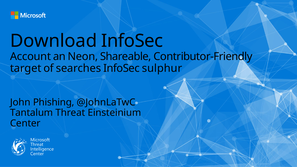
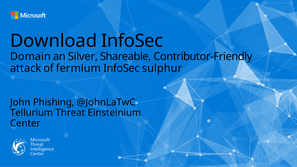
Account: Account -> Domain (30, 57)
Neon: Neon -> Silver (83, 57)
target: target -> attack (26, 68)
searches: searches -> fermium (78, 68)
Tantalum: Tantalum -> Tellurium (32, 113)
